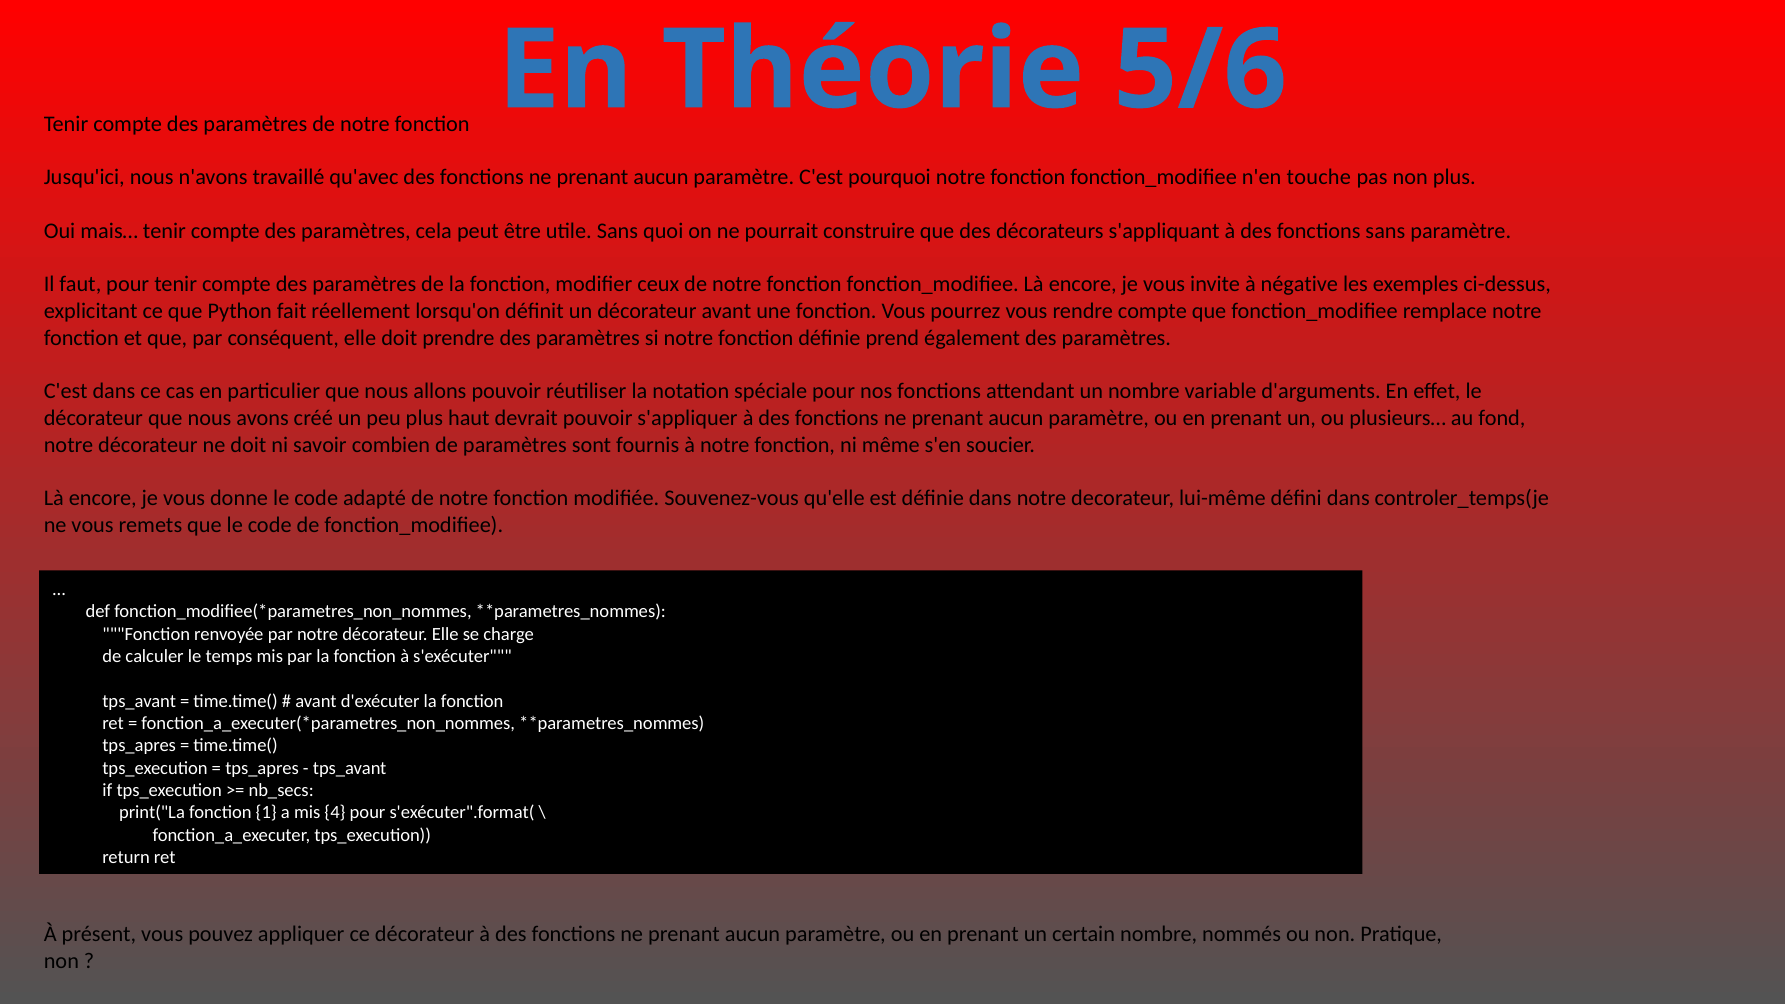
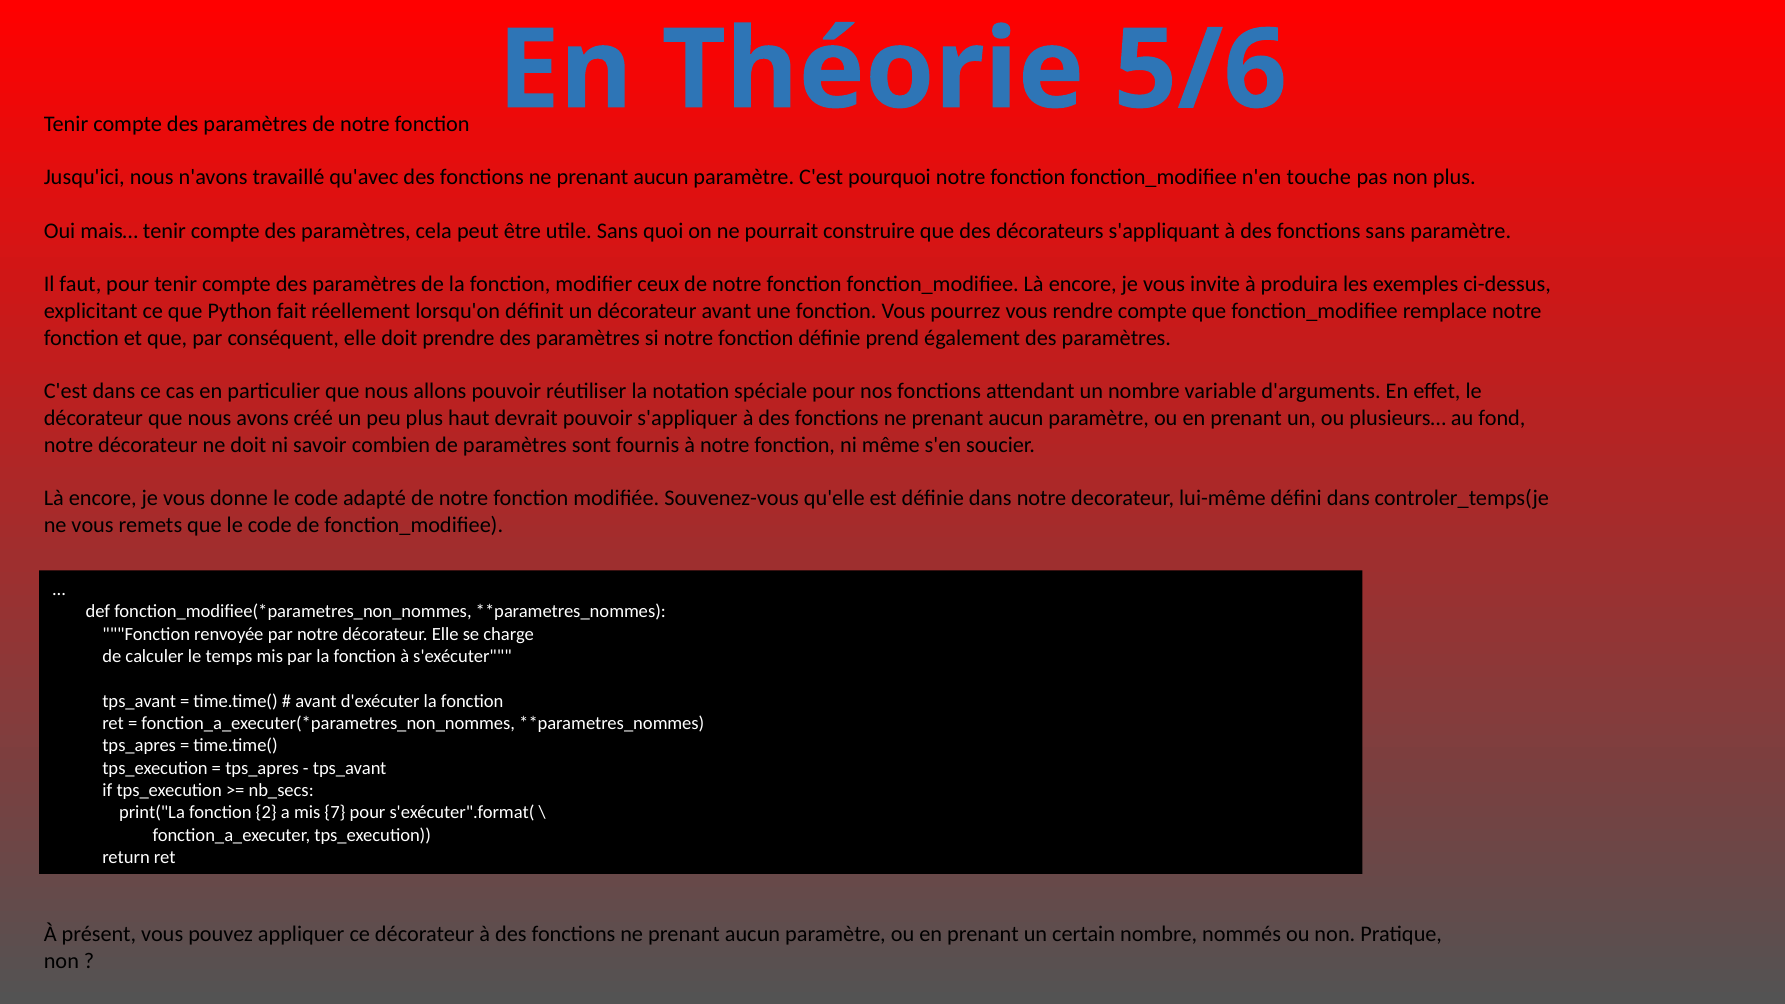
négative: négative -> produira (1299, 284)
1: 1 -> 2 (266, 813)
4: 4 -> 7 (335, 813)
